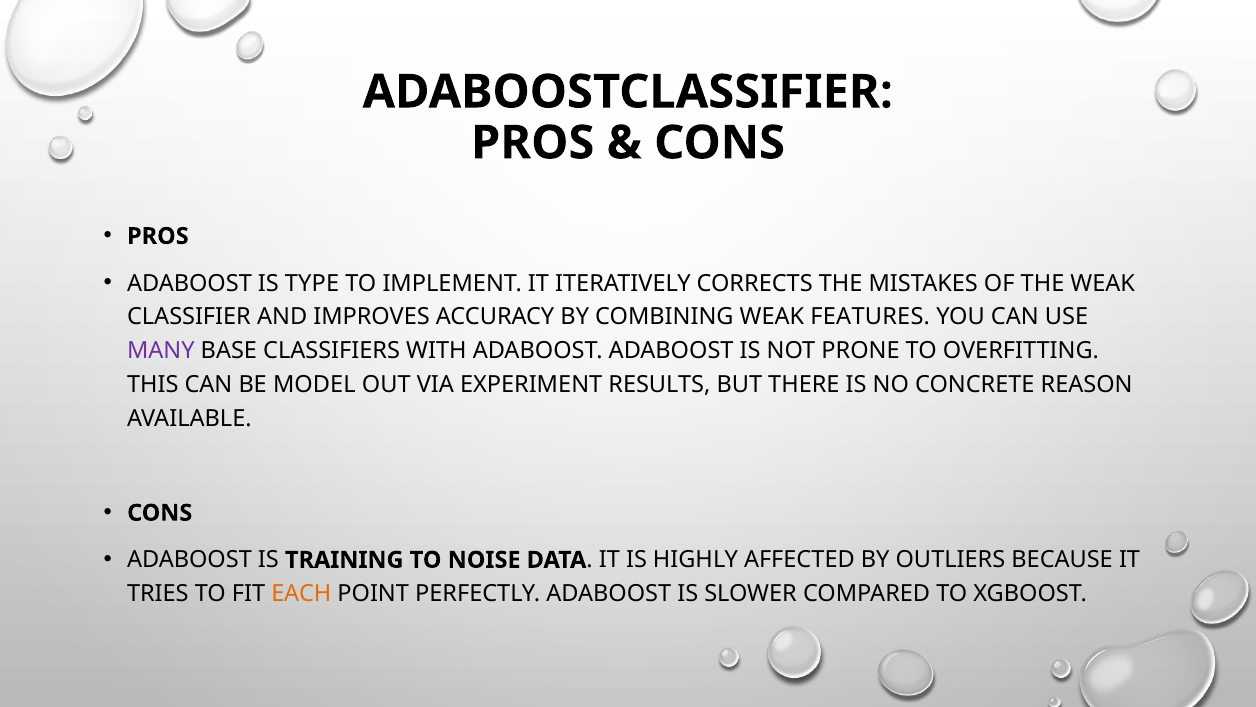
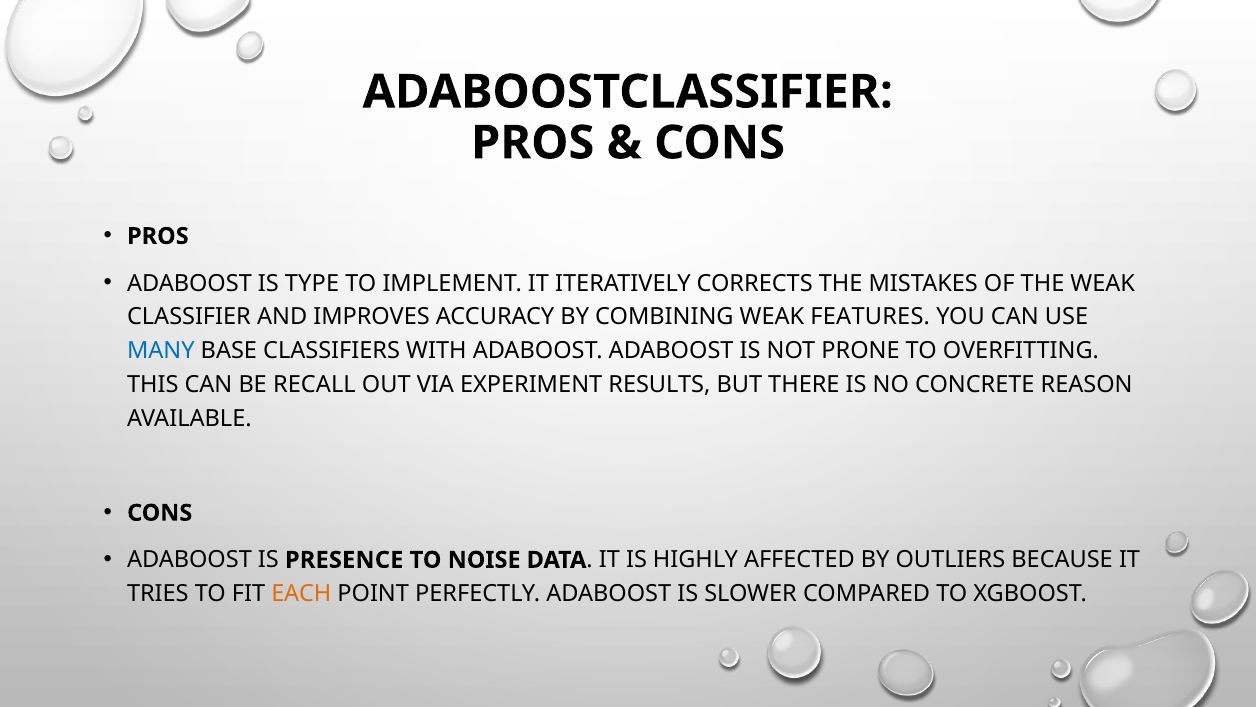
MANY colour: purple -> blue (161, 351)
MODEL: MODEL -> RECALL (314, 385)
TRAINING: TRAINING -> PRESENCE (344, 560)
